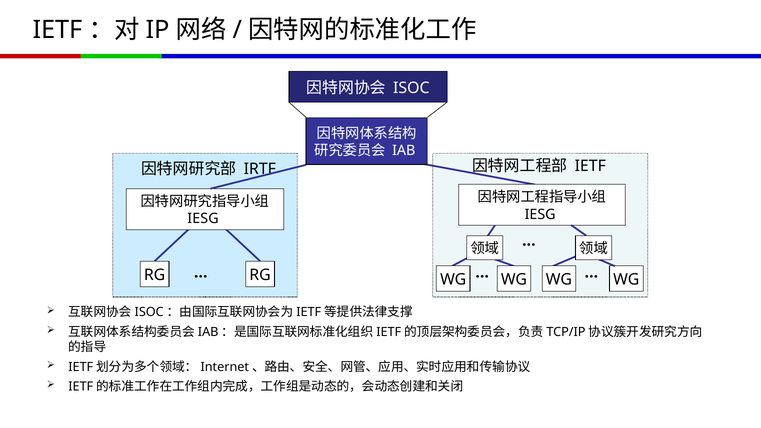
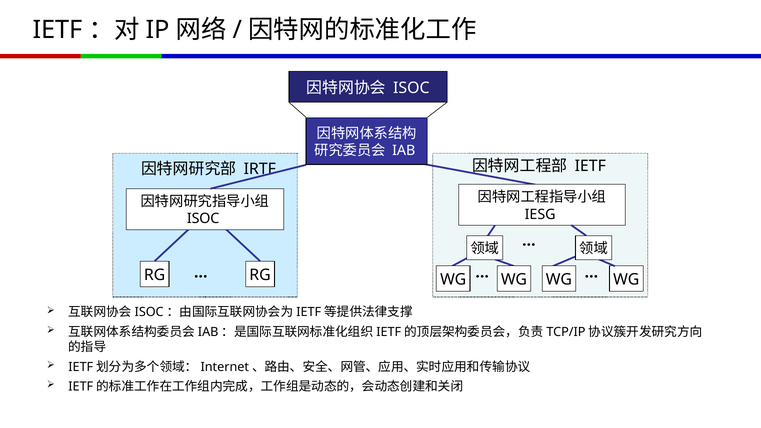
IESG: IESG -> ISOC (203, 219)
